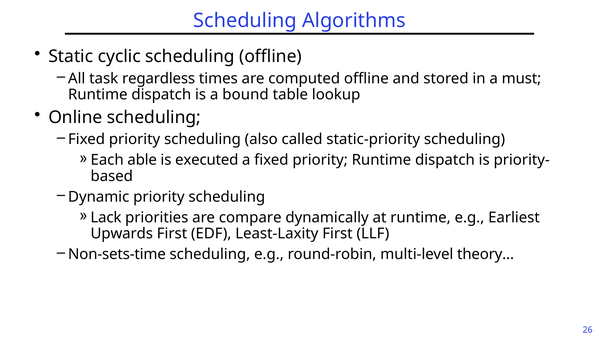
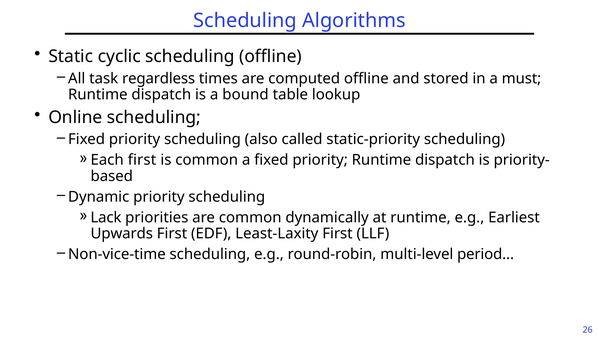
Each able: able -> first (142, 160)
is executed: executed -> common (207, 160)
are compare: compare -> common (250, 217)
Non-sets-time: Non-sets-time -> Non-vice-time (117, 254)
theory…: theory… -> period… (486, 254)
